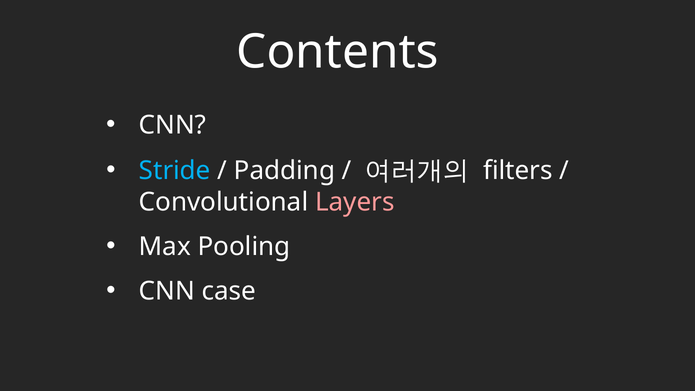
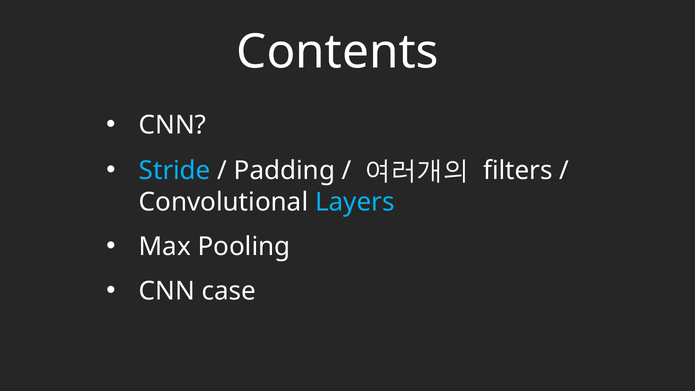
Layers colour: pink -> light blue (355, 202)
